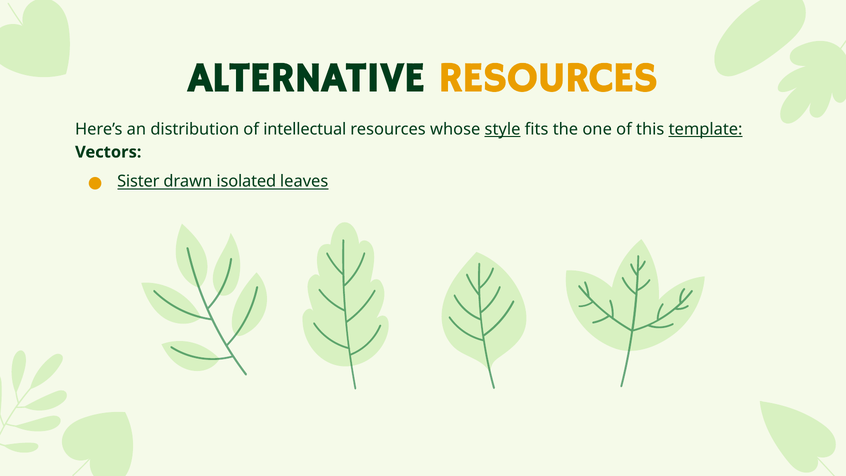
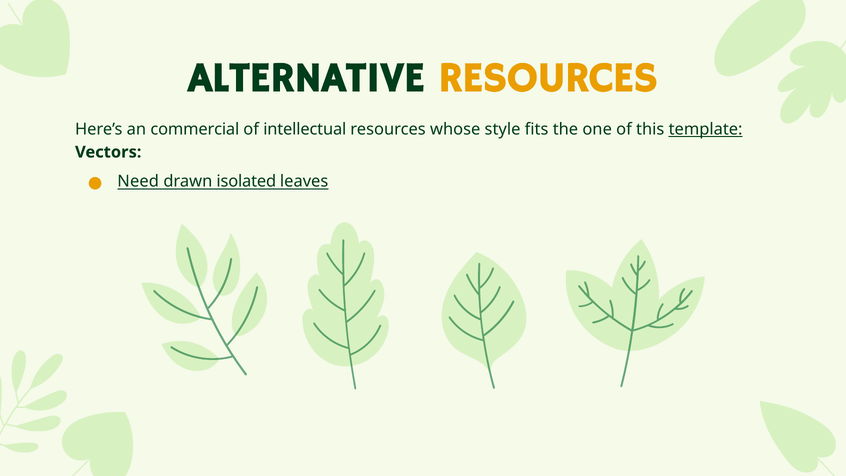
distribution: distribution -> commercial (195, 129)
style underline: present -> none (503, 129)
Sister: Sister -> Need (138, 181)
